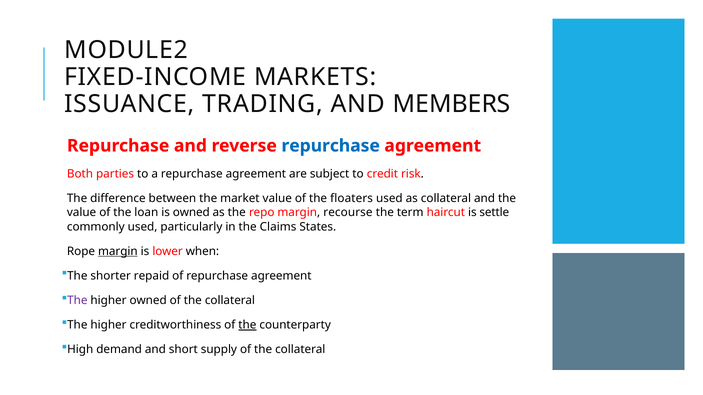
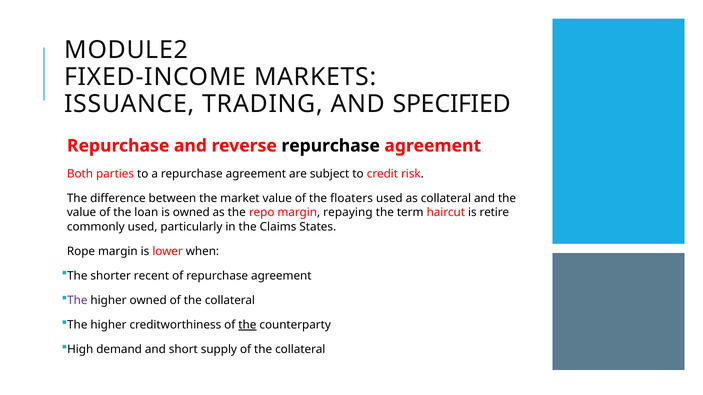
MEMBERS: MEMBERS -> SPECIFIED (452, 104)
repurchase colour: blue -> black (331, 146)
recourse: recourse -> repaying (348, 213)
settle: settle -> retire (494, 213)
margin underline: present -> none (118, 252)
repaid: repaid -> recent (151, 276)
